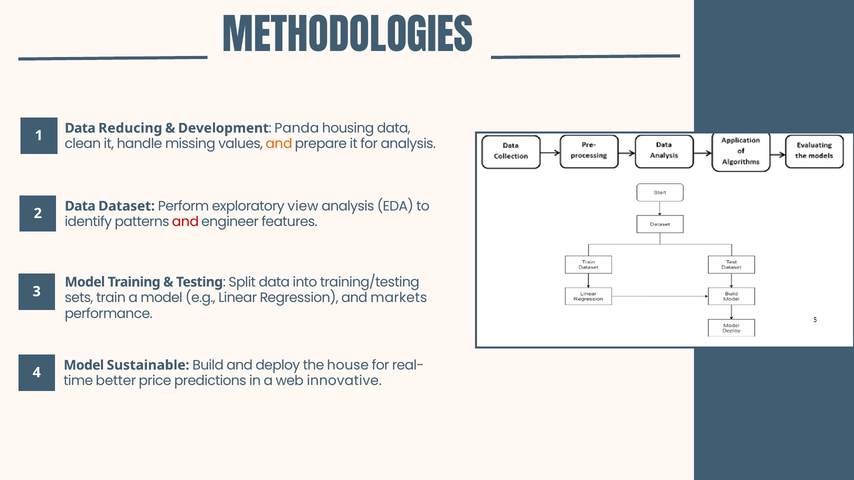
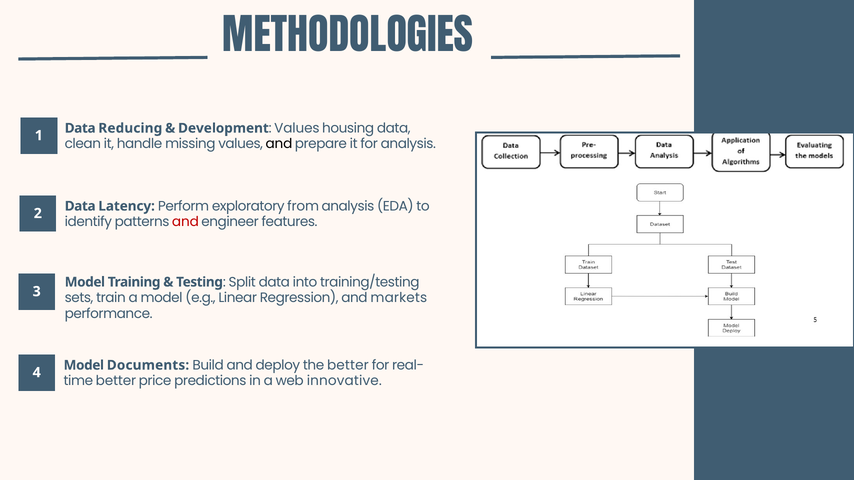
Panda: Panda -> Values (297, 128)
and colour: orange -> black (279, 144)
Dataset: Dataset -> Latency (127, 206)
view: view -> from (303, 206)
Sustainable: Sustainable -> Documents (148, 365)
the house: house -> better (348, 365)
